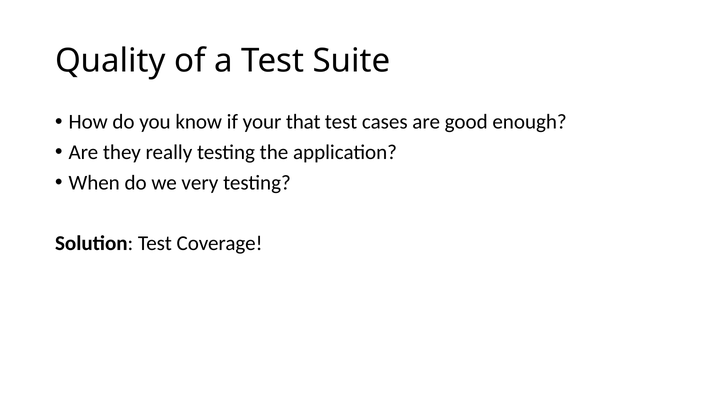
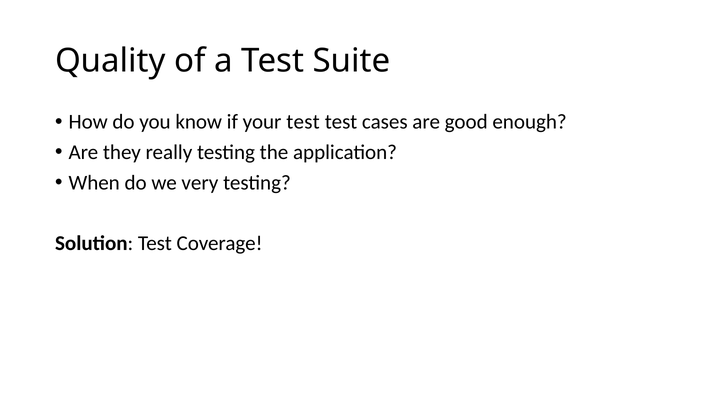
your that: that -> test (303, 122)
